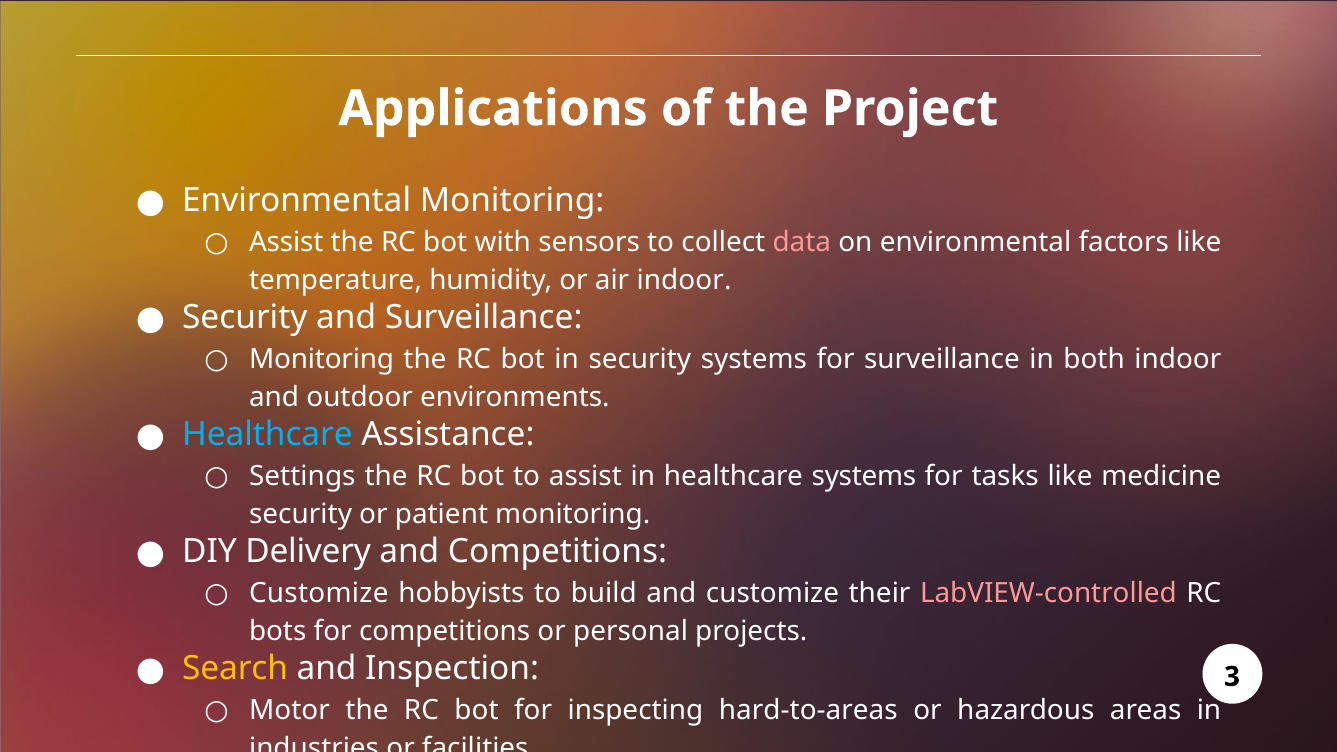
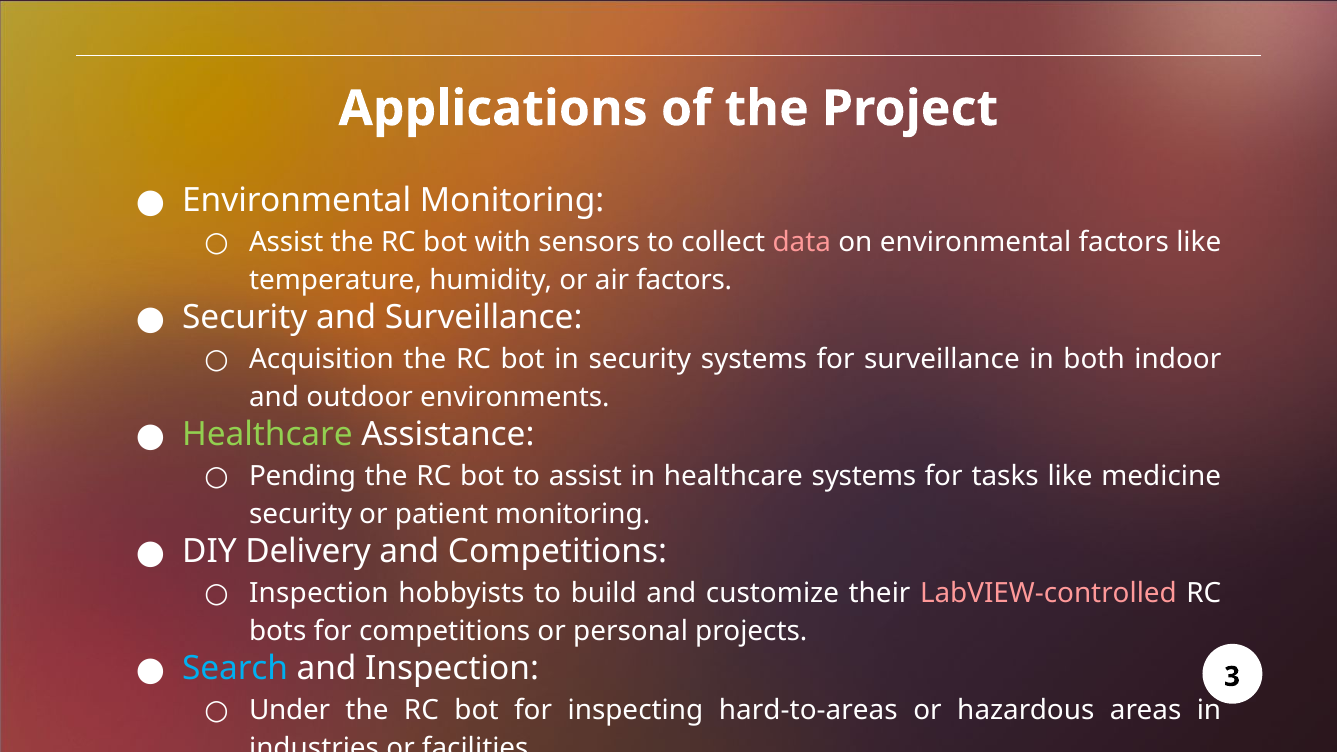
air indoor: indoor -> factors (684, 281)
Monitoring: Monitoring -> Acquisition (321, 359)
Healthcare colour: light blue -> light green (267, 435)
Settings: Settings -> Pending (302, 476)
Customize: Customize -> Inspection (319, 593)
Search colour: yellow -> light blue (235, 669)
Motor: Motor -> Under (290, 710)
